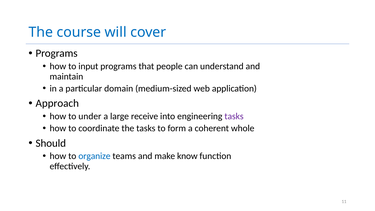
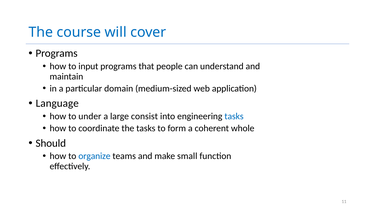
Approach: Approach -> Language (57, 103)
receive: receive -> consist (144, 116)
tasks colour: purple -> blue (234, 116)
know: know -> small (187, 156)
